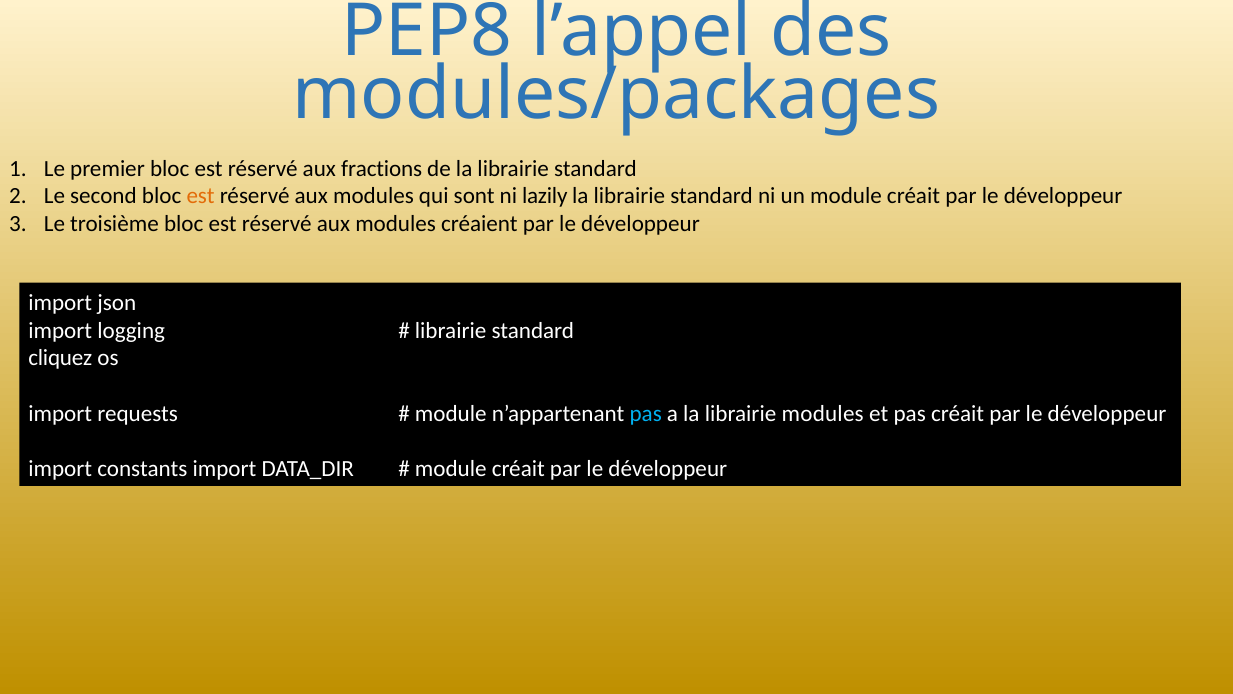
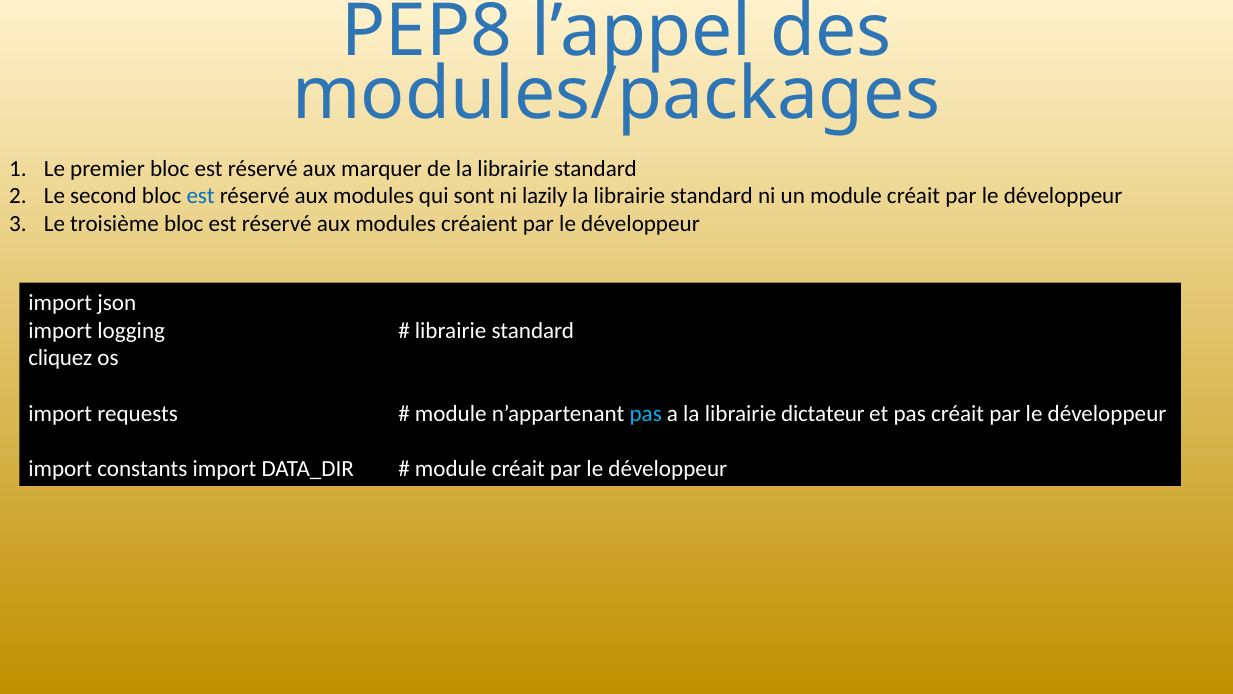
fractions: fractions -> marquer (382, 168)
est colour: orange -> blue (201, 196)
librairie modules: modules -> dictateur (823, 413)
